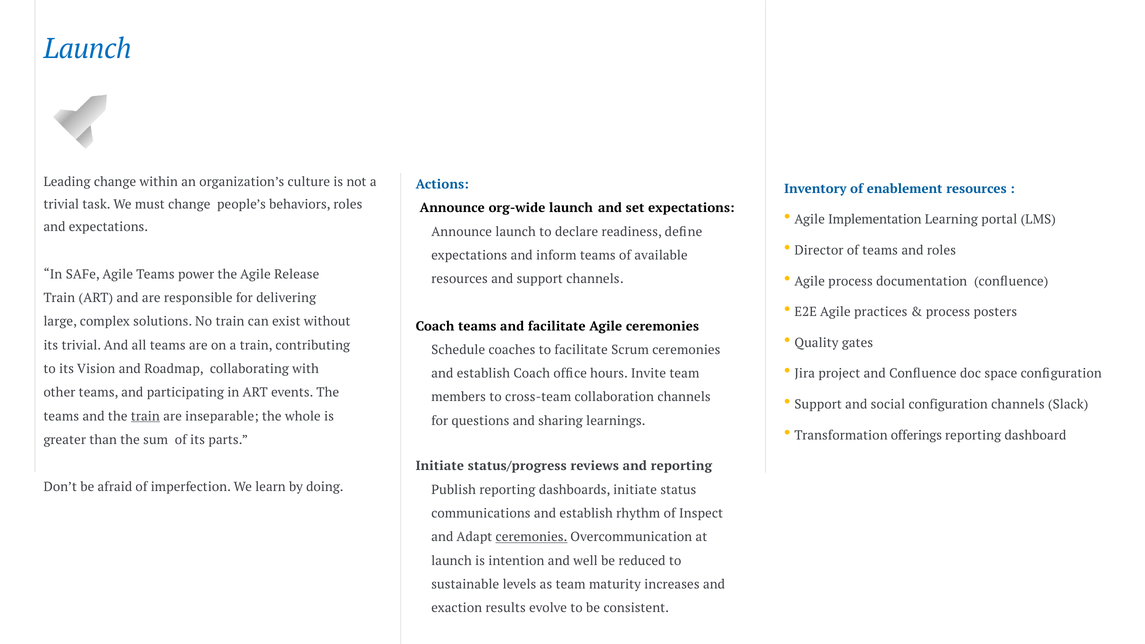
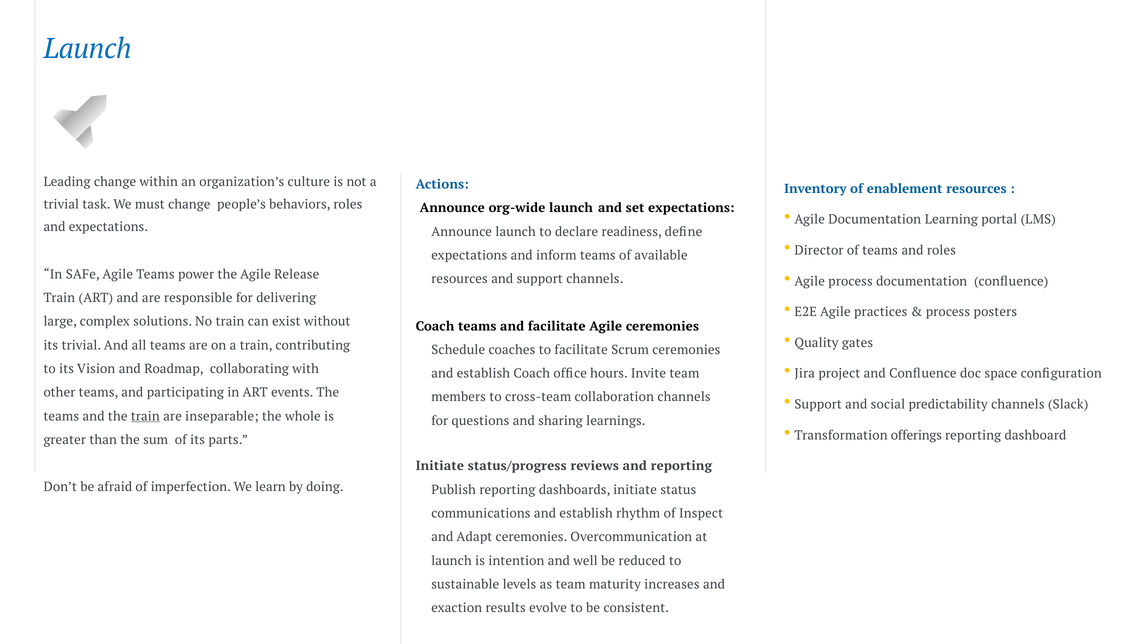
Agile Implementation: Implementation -> Documentation (875, 220)
social configuration: configuration -> predictability (948, 404)
ceremonies underline: present -> none (531, 537)
